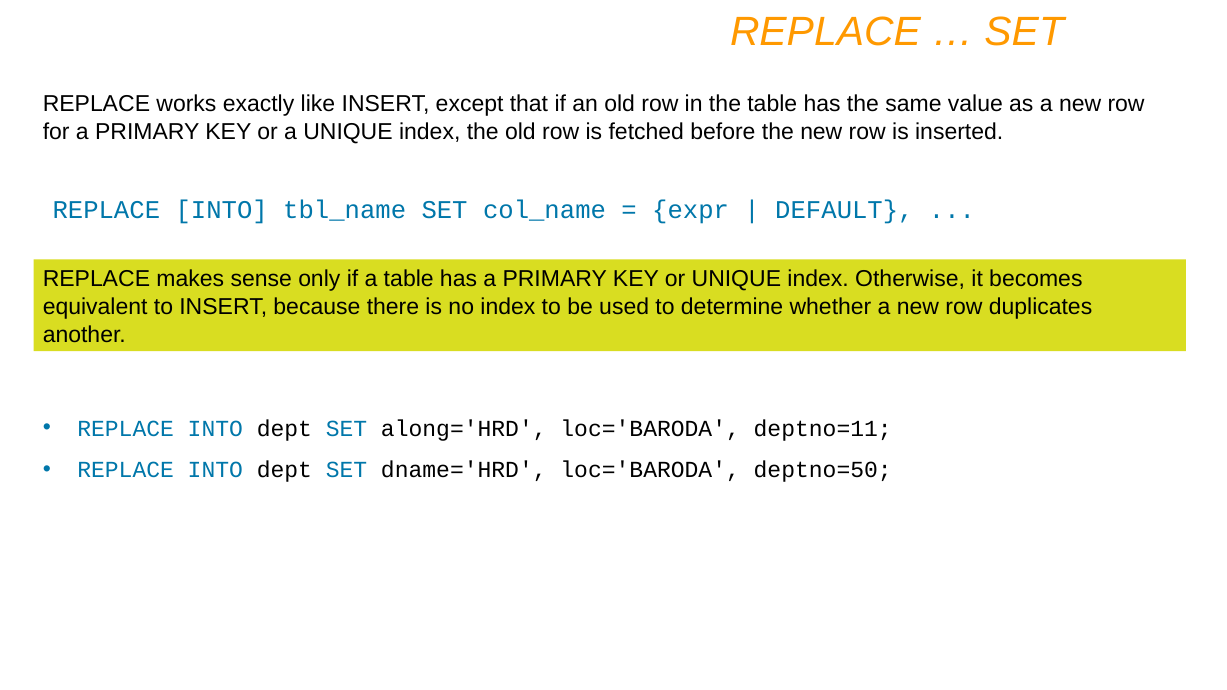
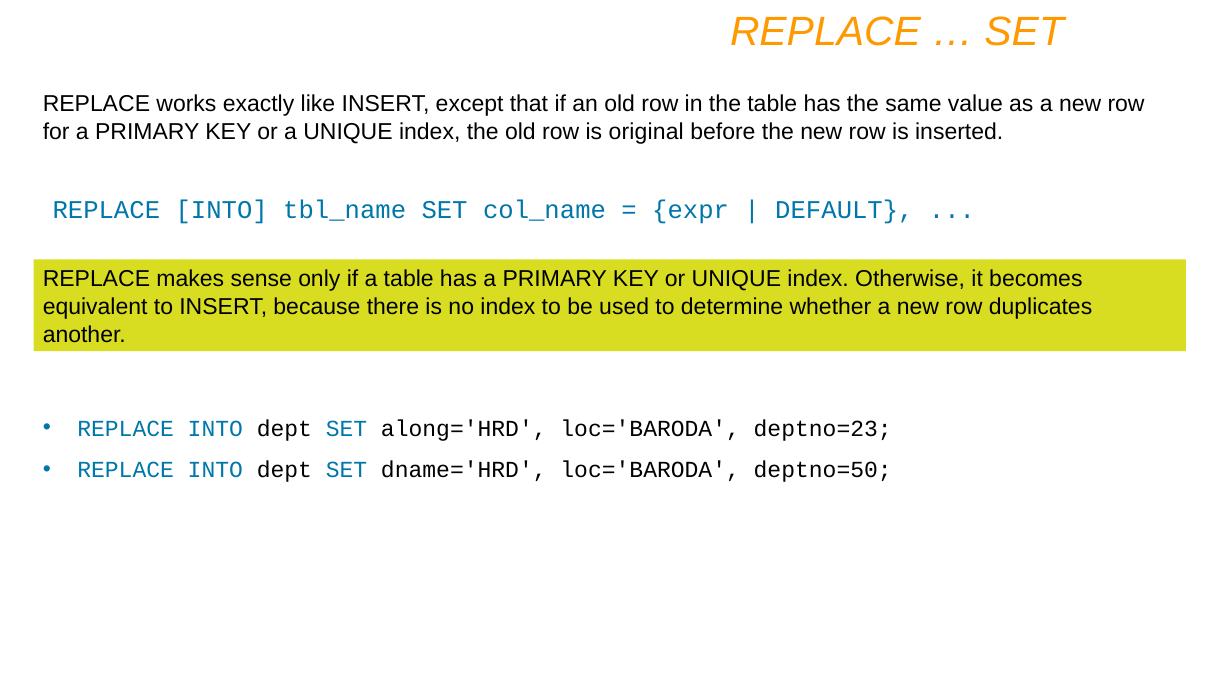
fetched: fetched -> original (646, 132)
deptno=11: deptno=11 -> deptno=23 (823, 429)
